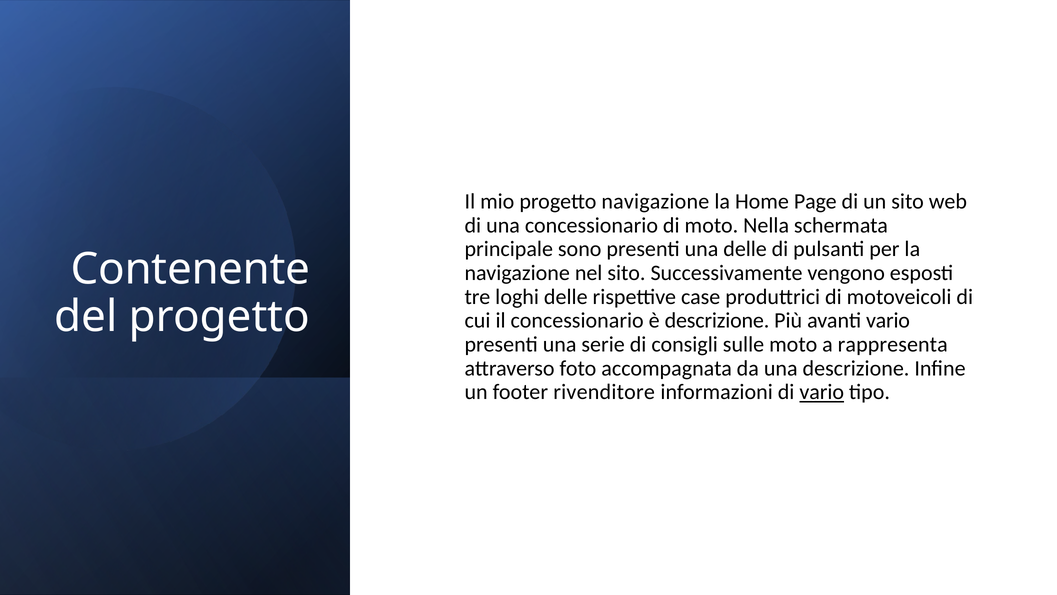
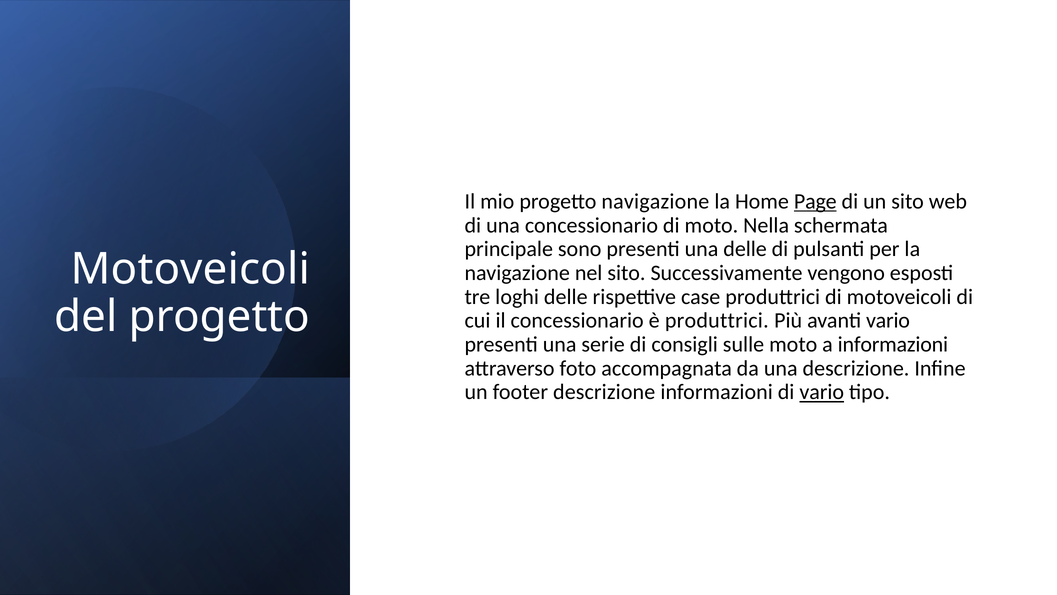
Page underline: none -> present (815, 201)
Contenente: Contenente -> Motoveicoli (190, 269)
è descrizione: descrizione -> produttrici (717, 320)
a rappresenta: rappresenta -> informazioni (893, 344)
footer rivenditore: rivenditore -> descrizione (604, 392)
